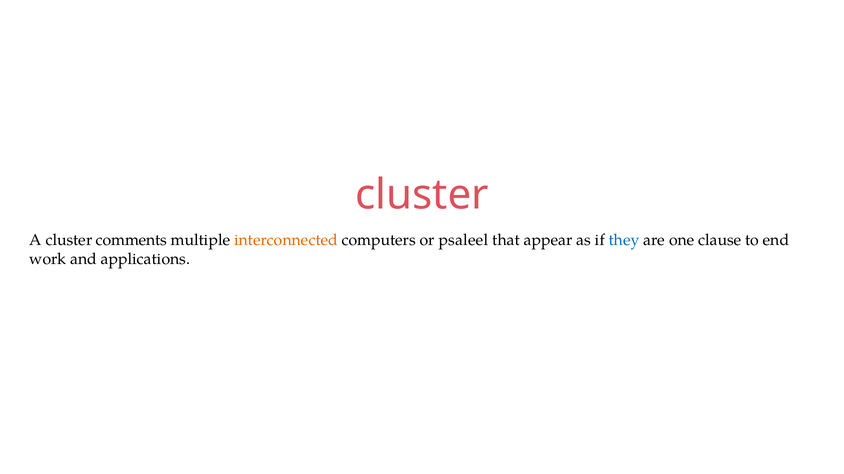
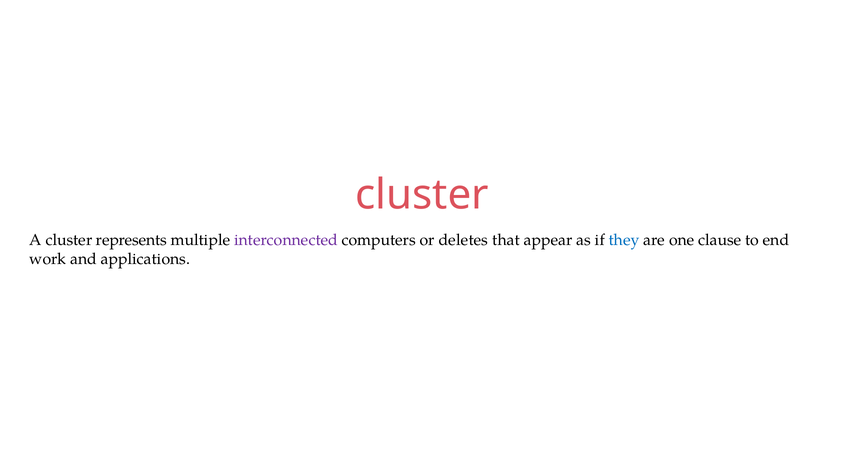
comments: comments -> represents (132, 241)
interconnected colour: orange -> purple (286, 241)
psaleel: psaleel -> deletes (463, 241)
